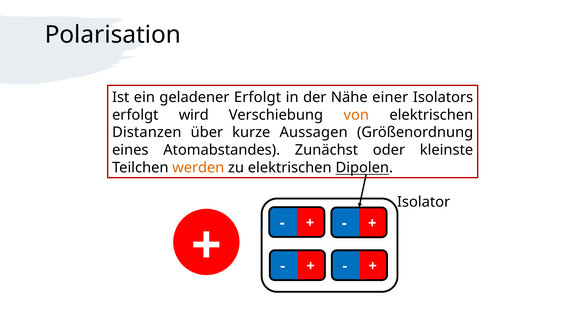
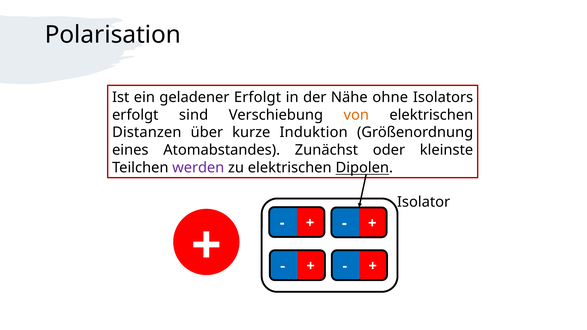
einer: einer -> ohne (390, 97)
wird: wird -> sind (194, 115)
Aussagen: Aussagen -> Induktion (314, 133)
werden colour: orange -> purple (198, 168)
